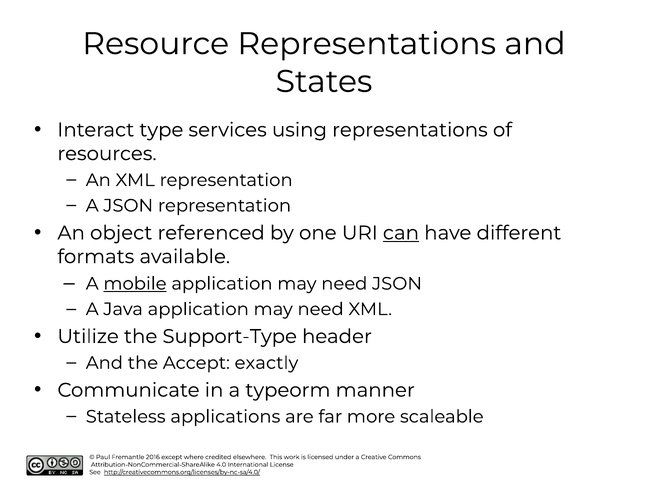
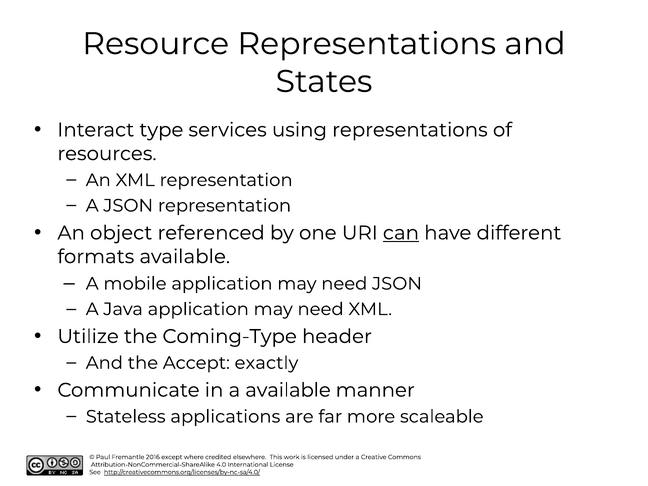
mobile underline: present -> none (135, 284)
Support-Type: Support-Type -> Coming-Type (230, 336)
a typeorm: typeorm -> available (288, 390)
